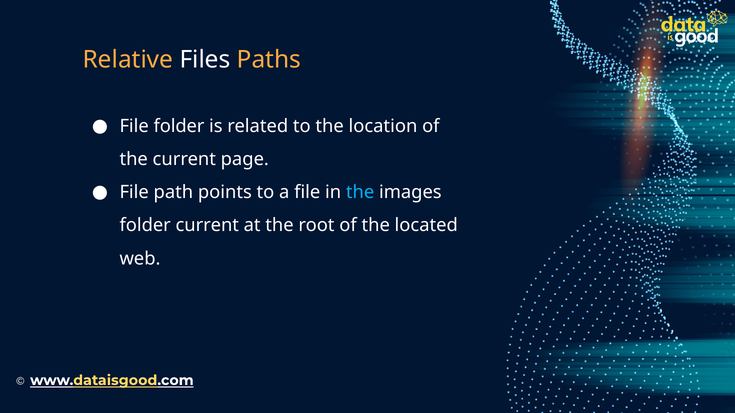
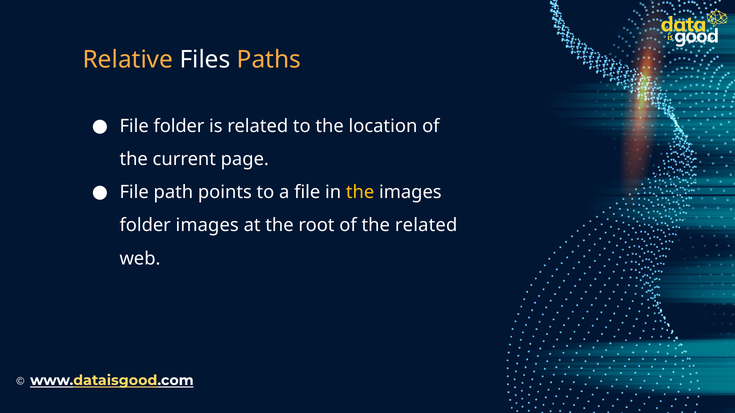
the colour: light blue -> yellow (360, 193)
folder current: current -> images (207, 226)
the located: located -> related (426, 226)
